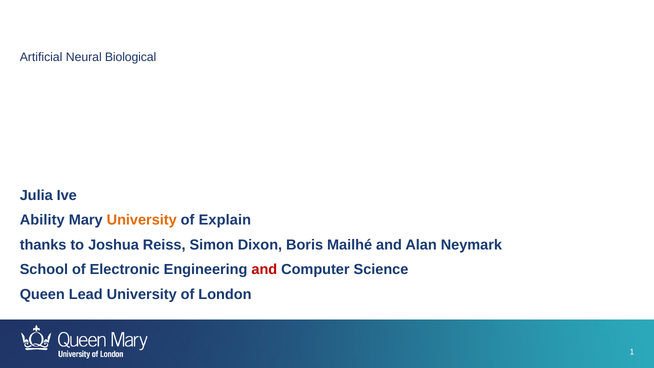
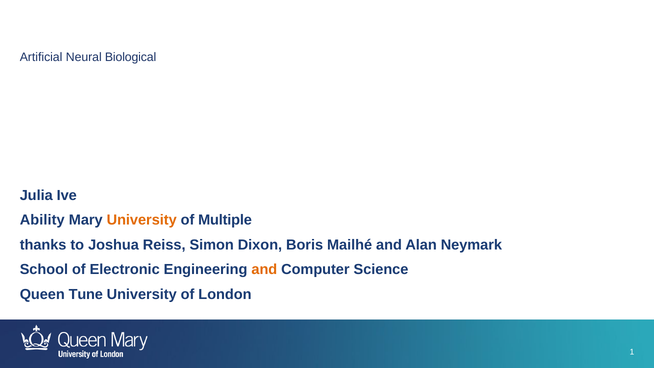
Explain: Explain -> Multiple (225, 220)
and colour: red -> orange (264, 270)
Lead: Lead -> Tune (86, 294)
